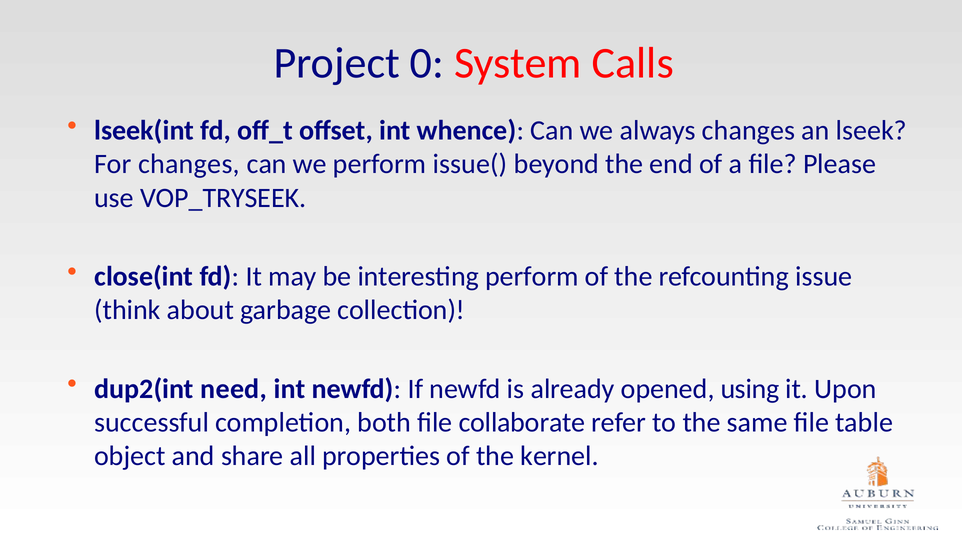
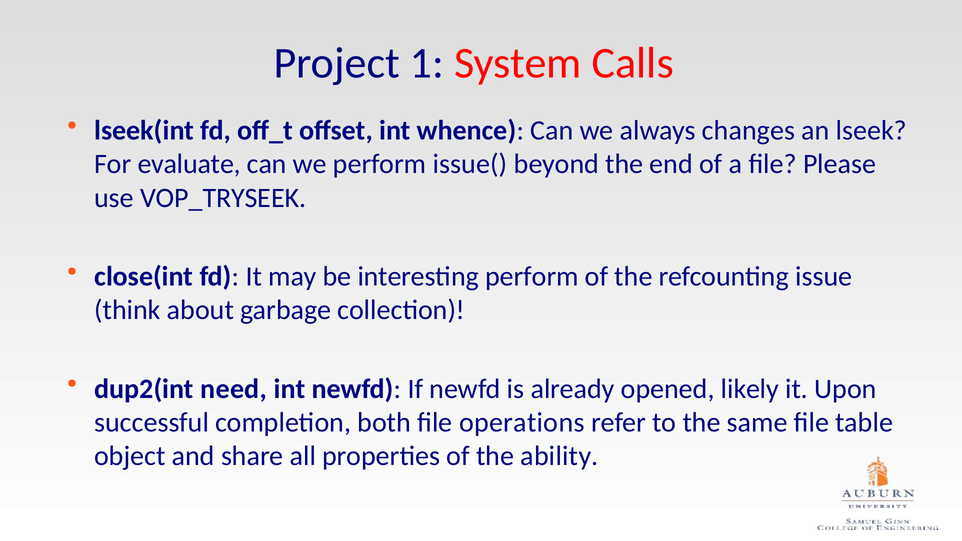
0: 0 -> 1 (427, 63)
For changes: changes -> evaluate (189, 164)
using: using -> likely (750, 389)
collaborate: collaborate -> operations (522, 423)
kernel: kernel -> ability (559, 456)
